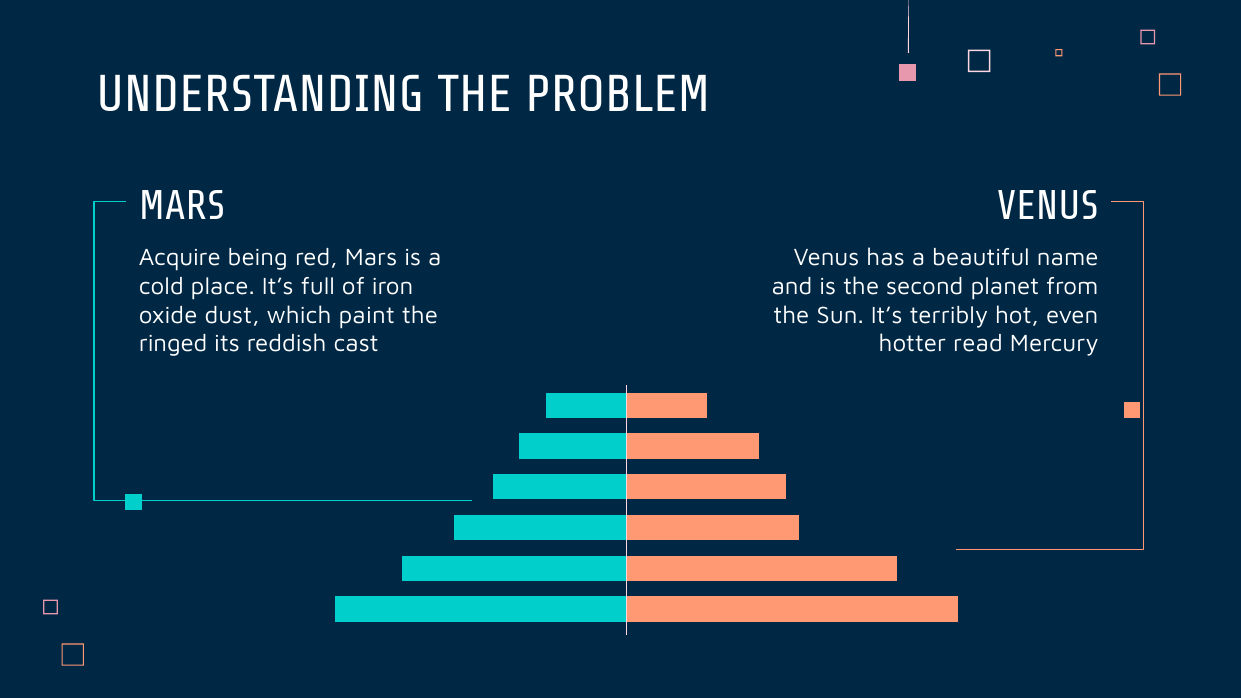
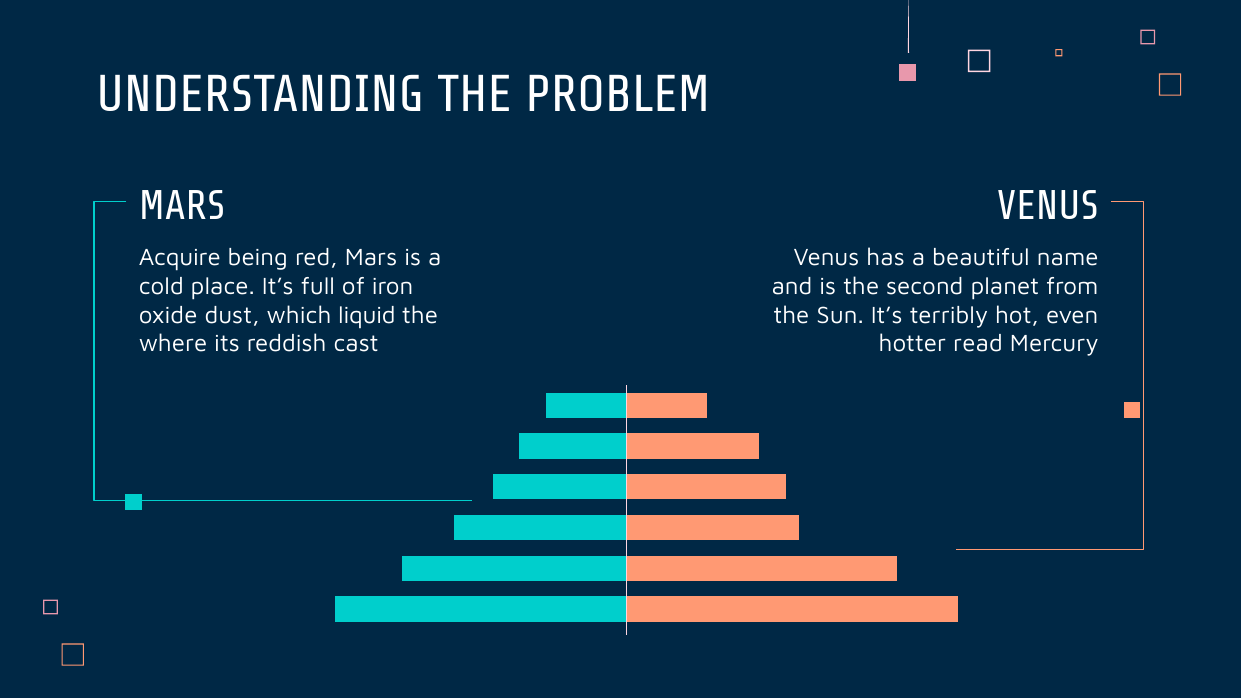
paint: paint -> liquid (367, 315)
ringed: ringed -> where (173, 344)
